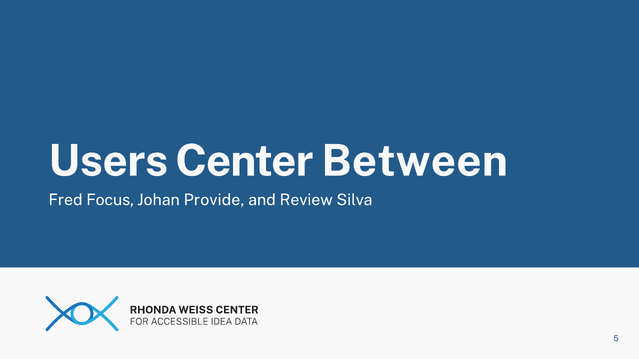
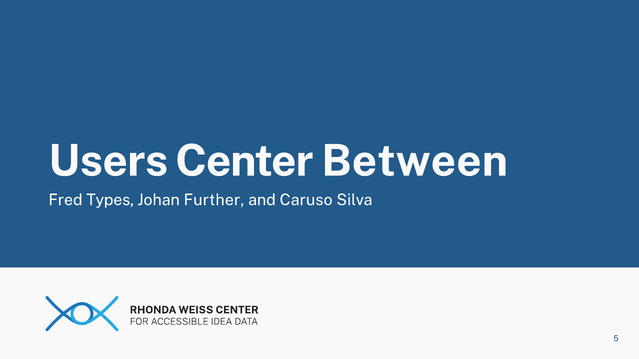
Focus: Focus -> Types (110, 200)
Provide: Provide -> Further (214, 200)
Review: Review -> Caruso (306, 200)
